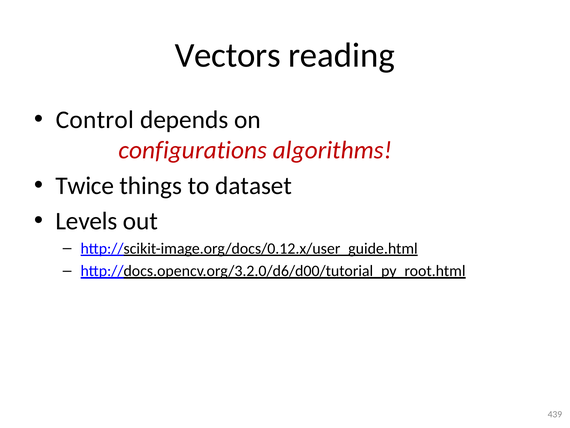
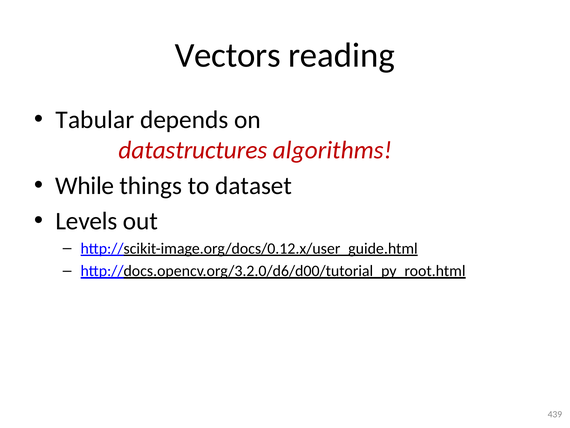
Control: Control -> Tabular (95, 120)
configurations: configurations -> datastructures (193, 150)
Twice: Twice -> While (85, 185)
